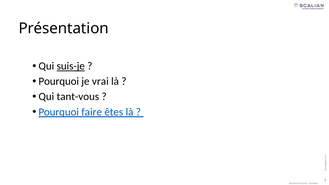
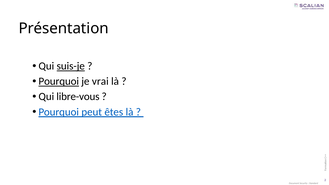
Pourquoi underline: none -> present (59, 81)
tant-vous: tant-vous -> libre-vous (78, 97)
faire: faire -> peut (92, 112)
